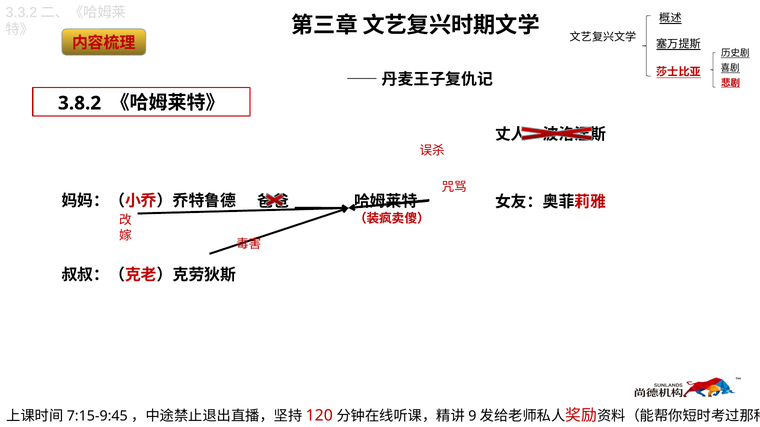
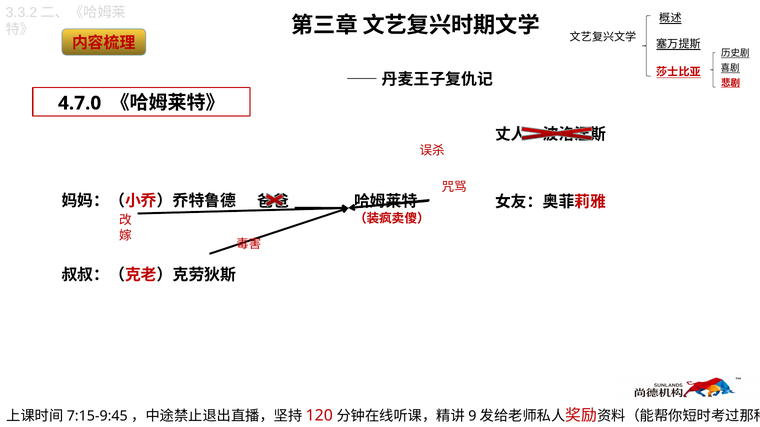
3.8.2: 3.8.2 -> 4.7.0 (80, 103)
